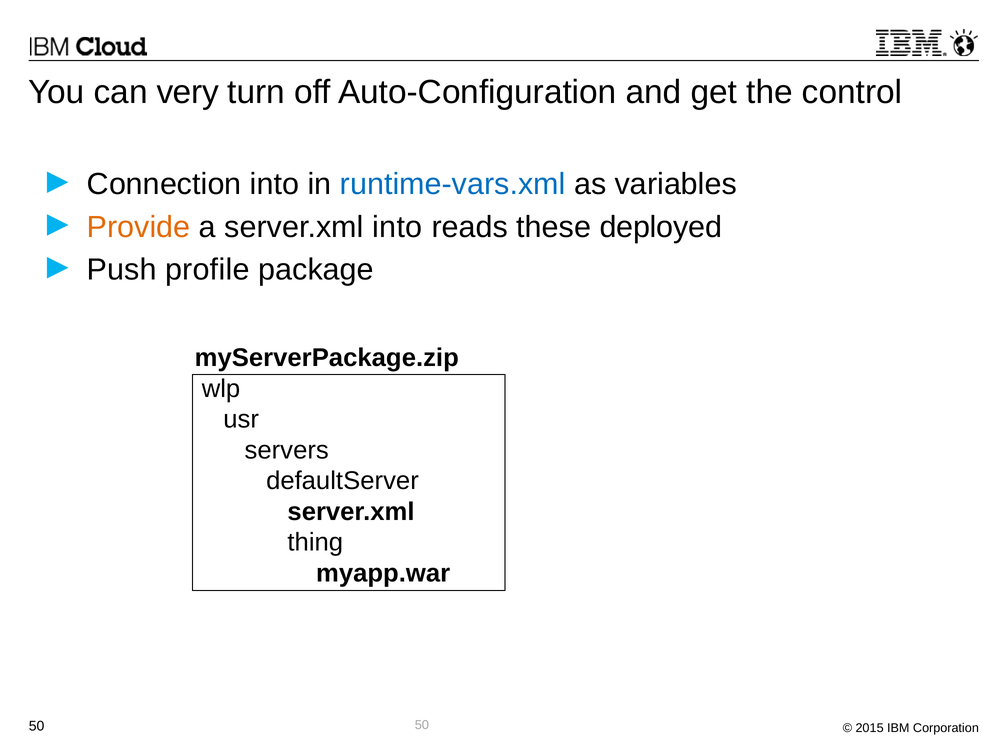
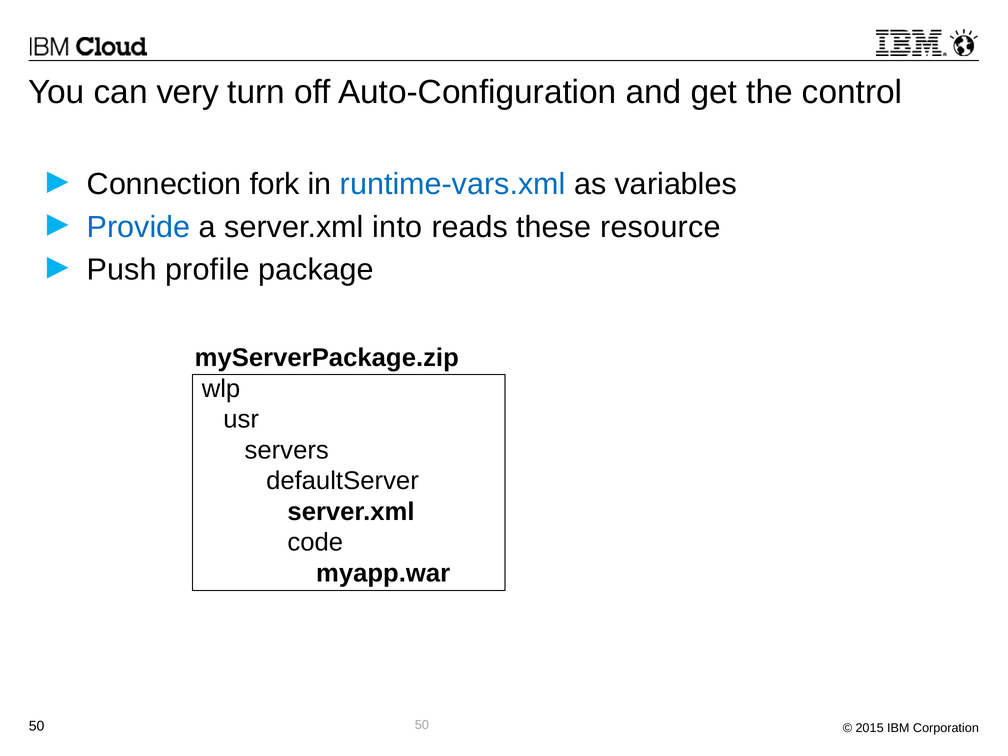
Connection into: into -> fork (275, 184)
Provide colour: orange -> blue (139, 227)
deployed: deployed -> resource (661, 227)
thing: thing -> code (315, 542)
